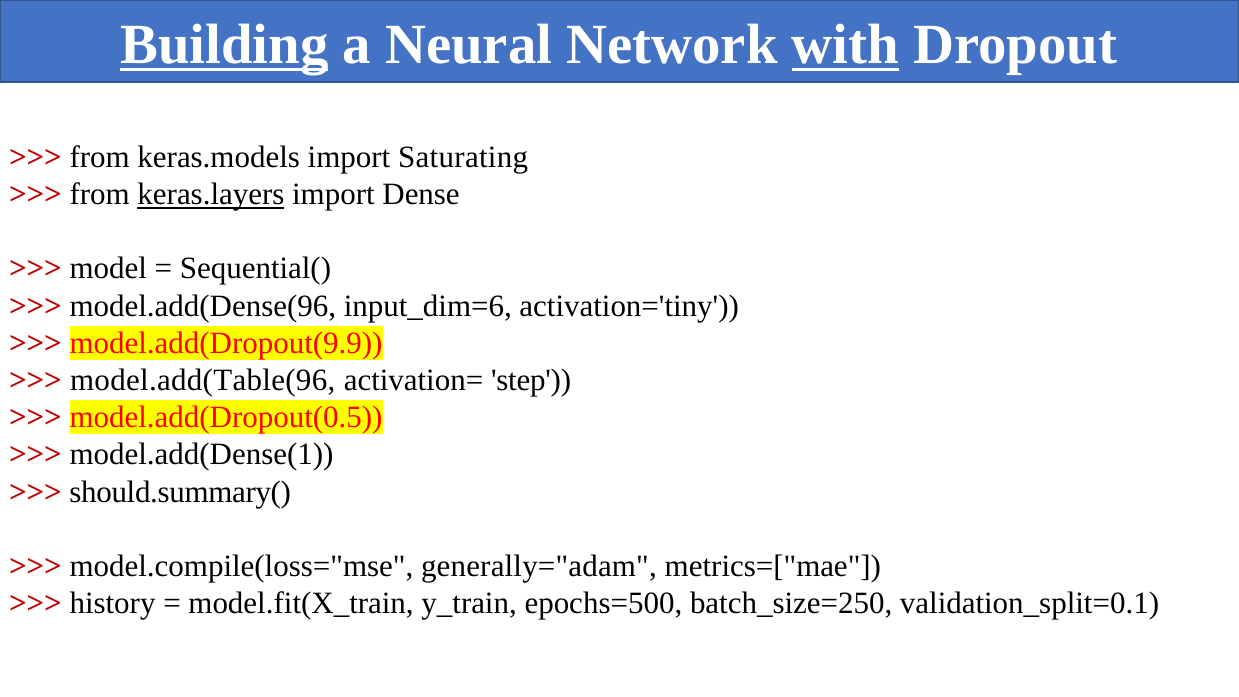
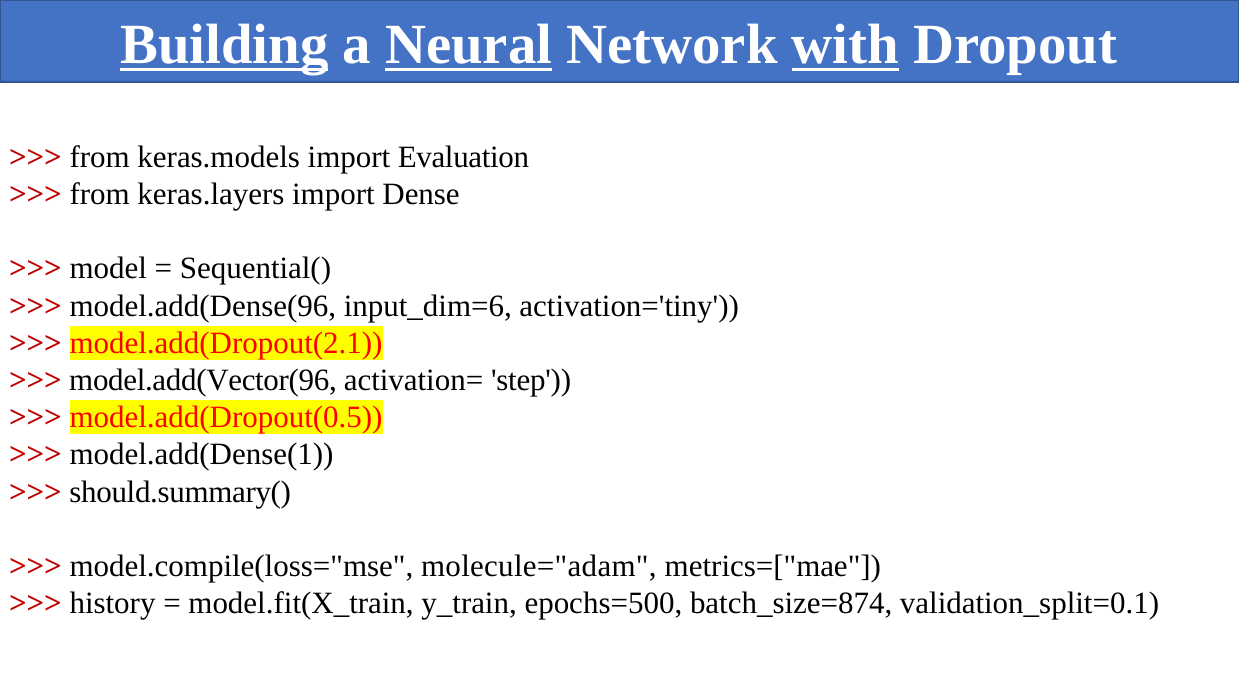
Neural underline: none -> present (469, 45)
Saturating: Saturating -> Evaluation (463, 157)
keras.layers underline: present -> none (211, 194)
model.add(Dropout(9.9: model.add(Dropout(9.9 -> model.add(Dropout(2.1 (226, 343)
model.add(Table(96: model.add(Table(96 -> model.add(Vector(96 (203, 380)
generally="adam: generally="adam -> molecule="adam (539, 566)
batch_size=250: batch_size=250 -> batch_size=874 (791, 603)
